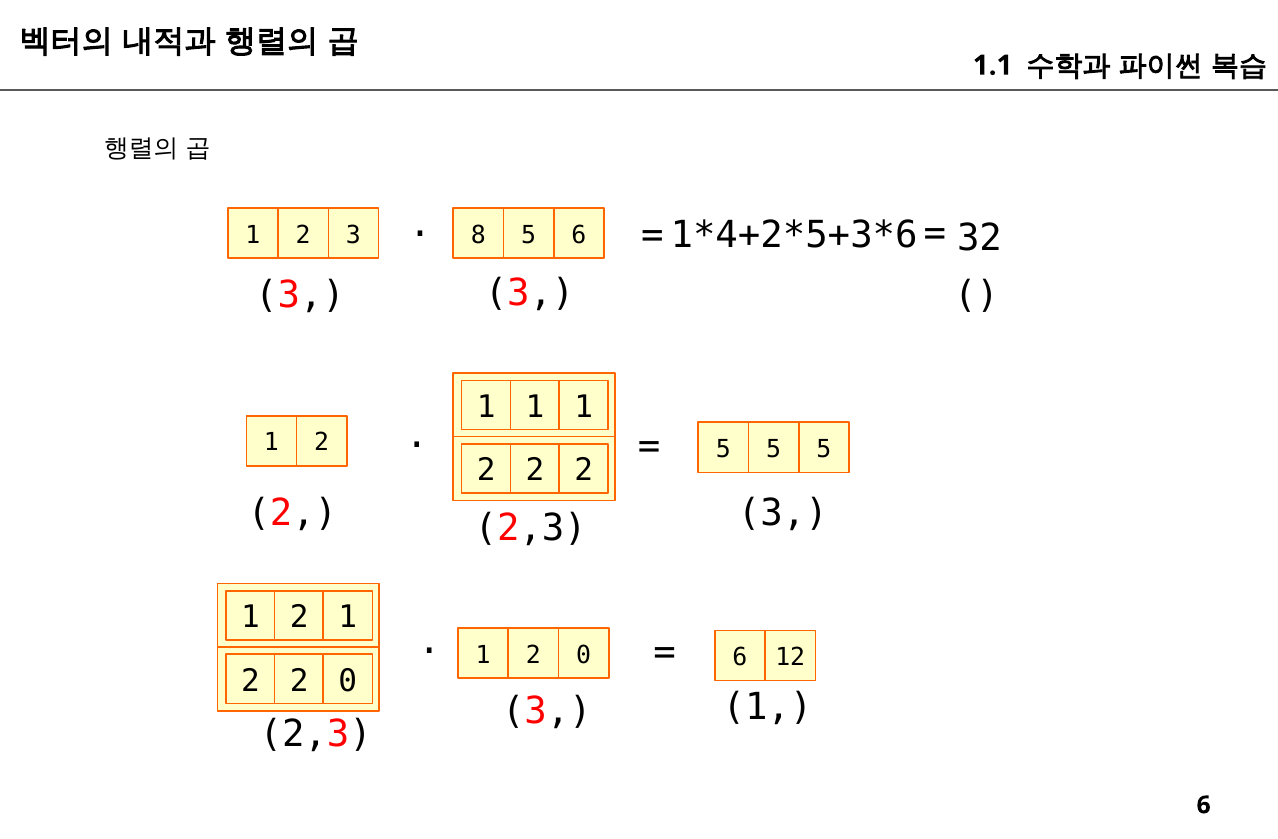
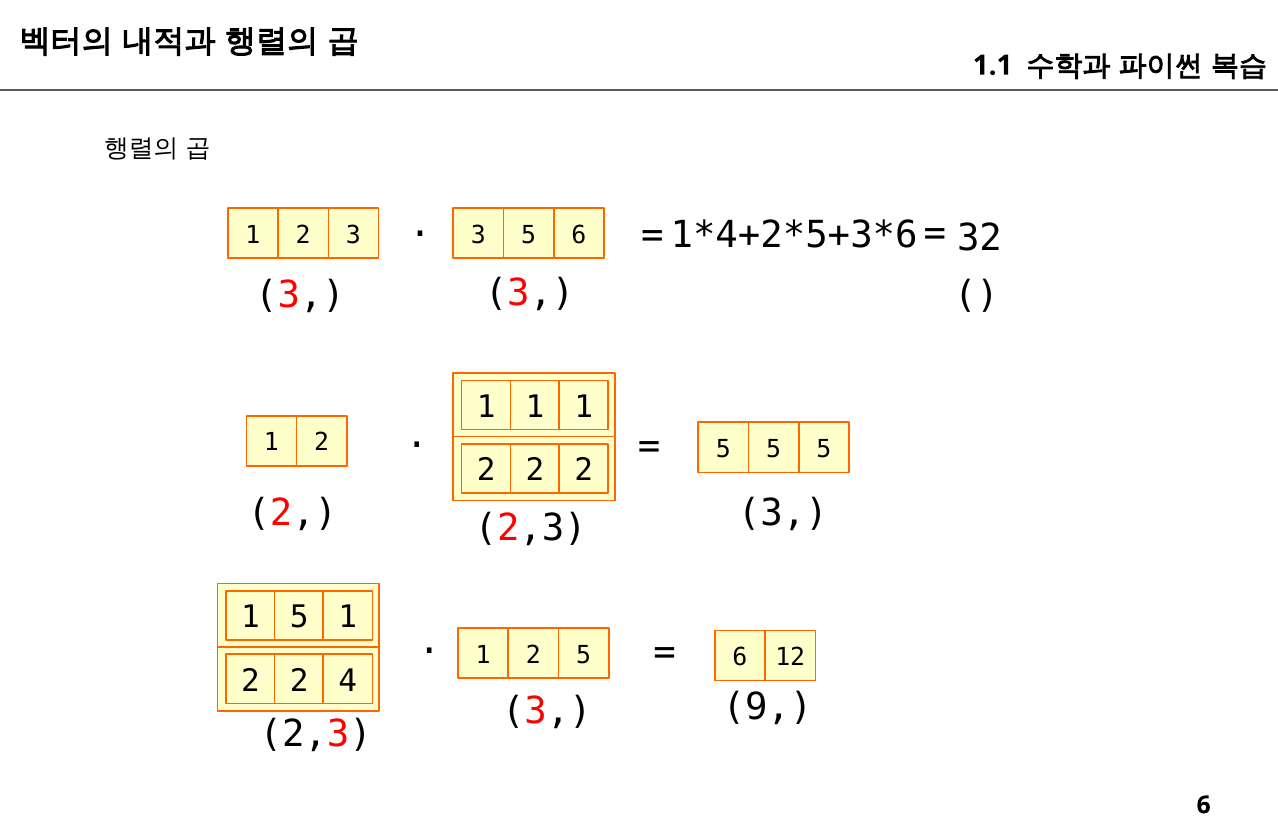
2 3 8: 8 -> 3 (478, 235)
2: 2 -> 5 (299, 618)
1 2 0: 0 -> 5 (584, 655)
2 2 0: 0 -> 4 (348, 681)
1: 1 -> 9 (767, 707)
